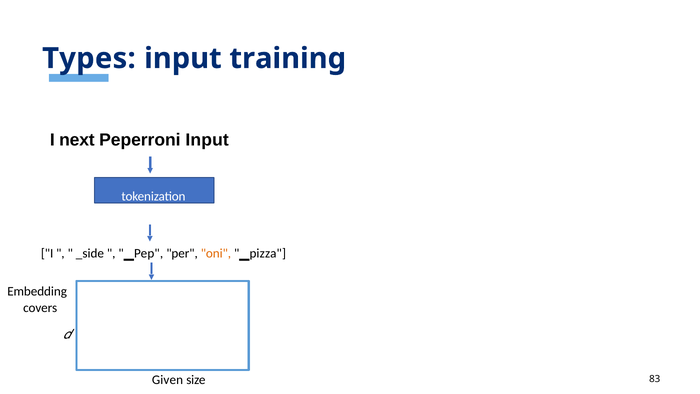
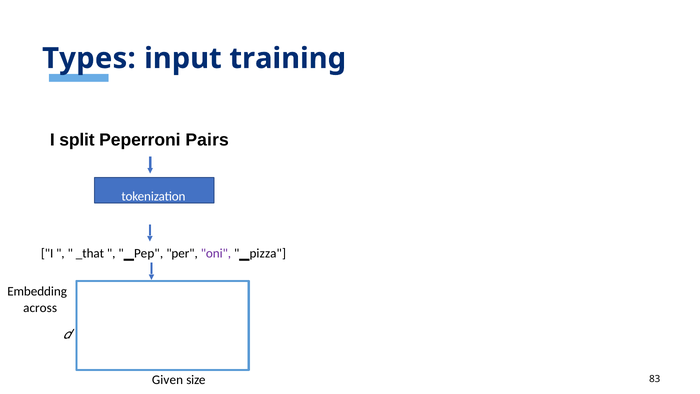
next: next -> split (77, 140)
Peperroni Input: Input -> Pairs (207, 140)
_side: _side -> _that (90, 253)
oni colour: orange -> purple (216, 253)
covers: covers -> across (40, 308)
